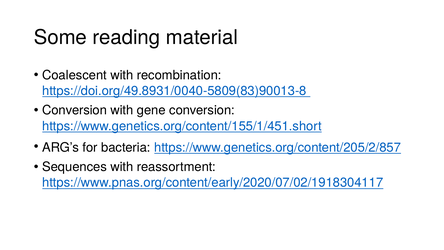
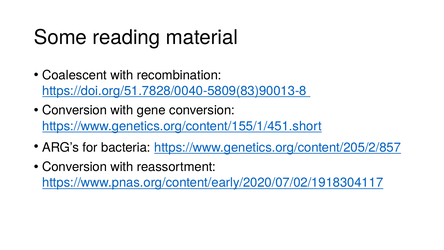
https://doi.org/49.8931/0040-5809(83)90013-8: https://doi.org/49.8931/0040-5809(83)90013-8 -> https://doi.org/51.7828/0040-5809(83)90013-8 (174, 91)
Sequences: Sequences -> Conversion (75, 167)
